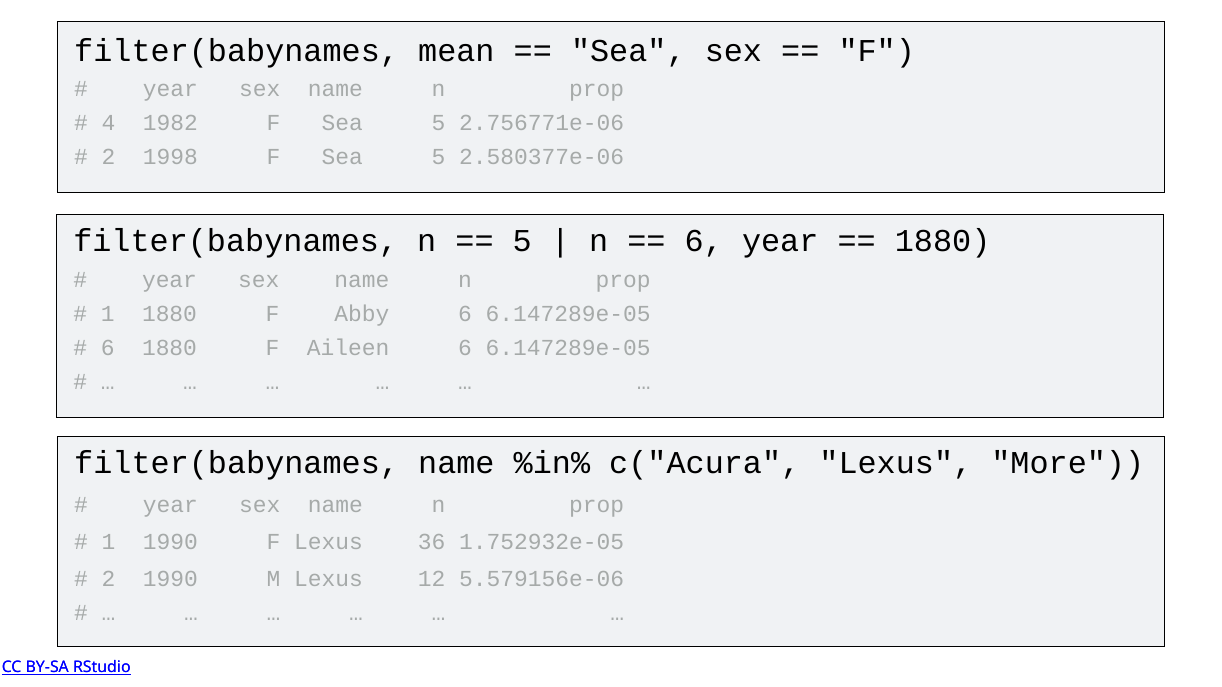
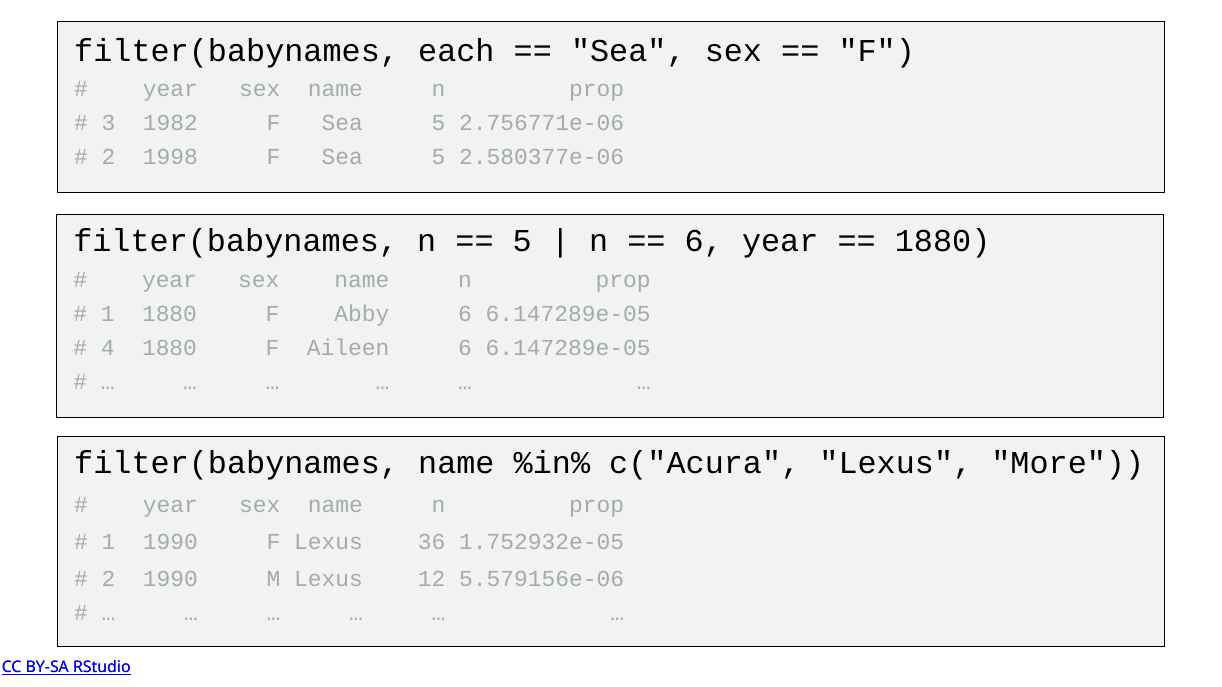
mean: mean -> each (456, 51)
4: 4 -> 3 (109, 123)
6: 6 -> 4 (108, 348)
